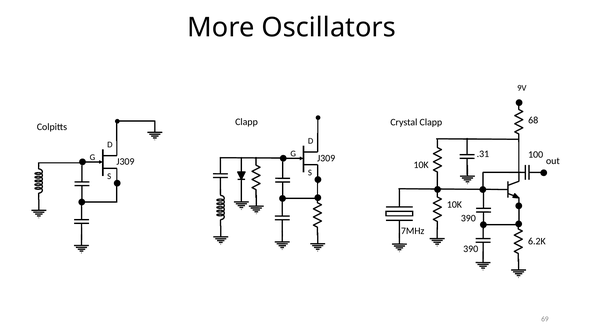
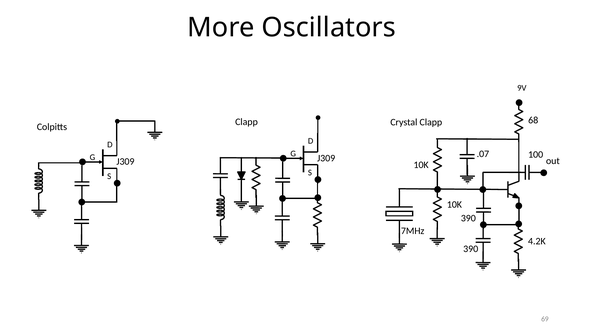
.31: .31 -> .07 (483, 154)
6.2K: 6.2K -> 4.2K (537, 241)
